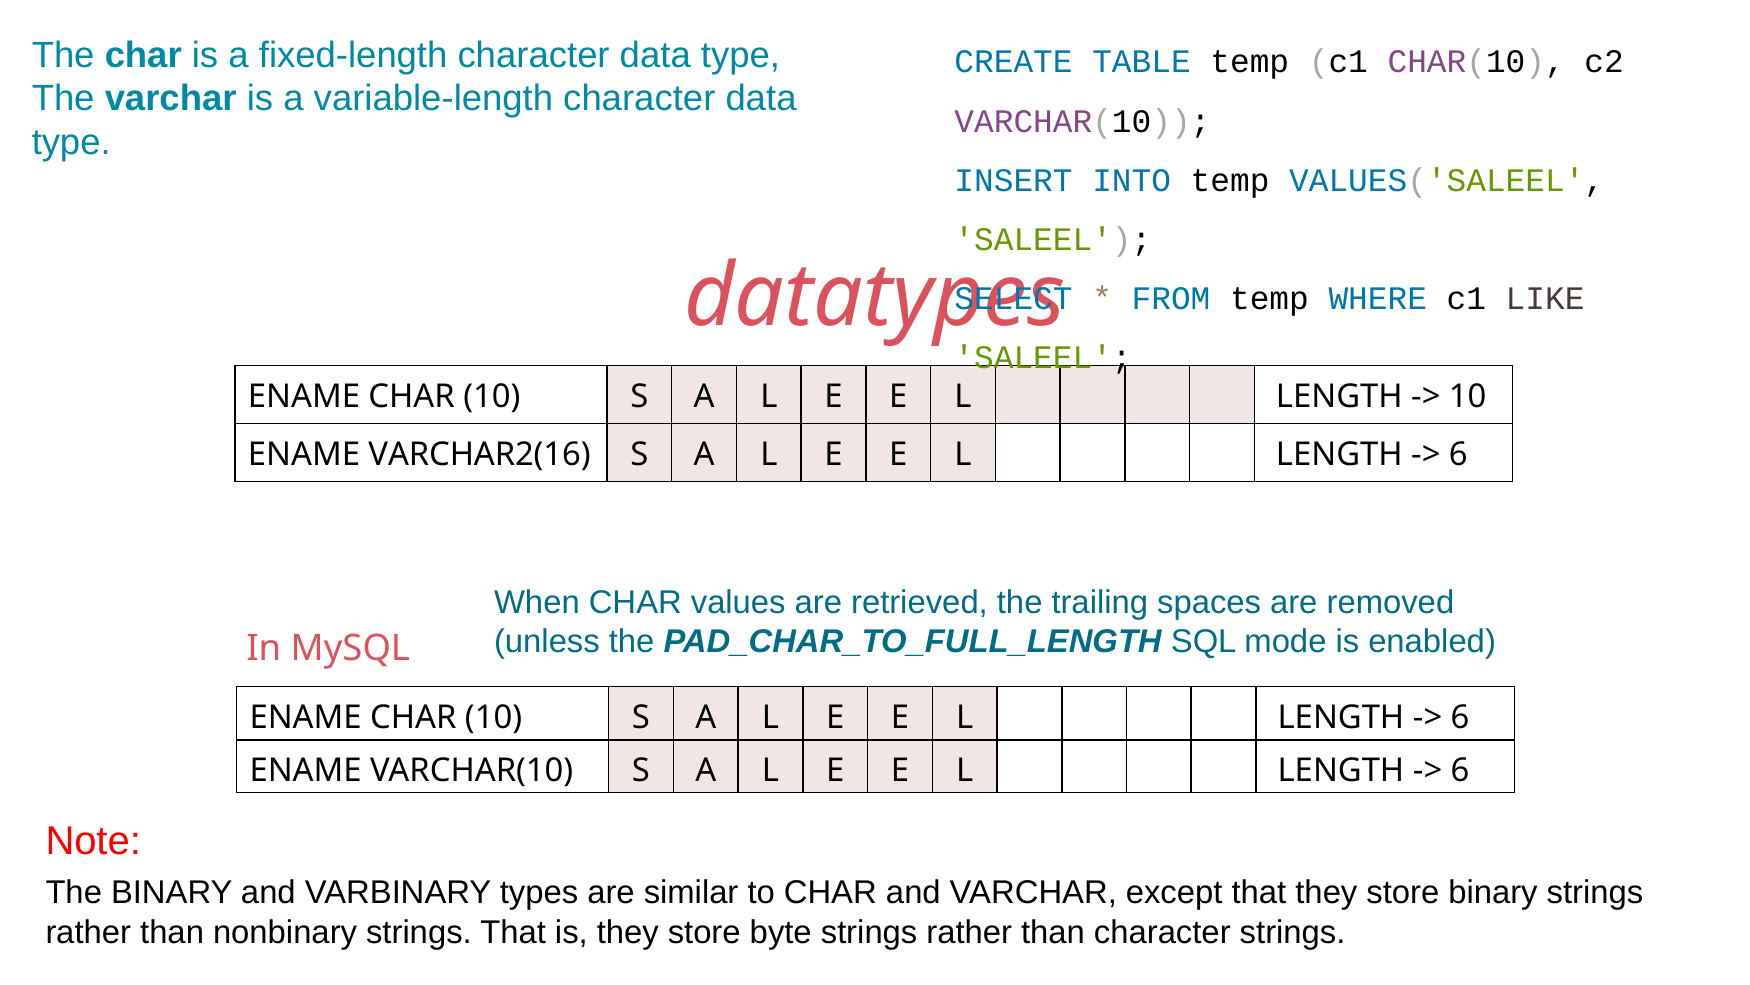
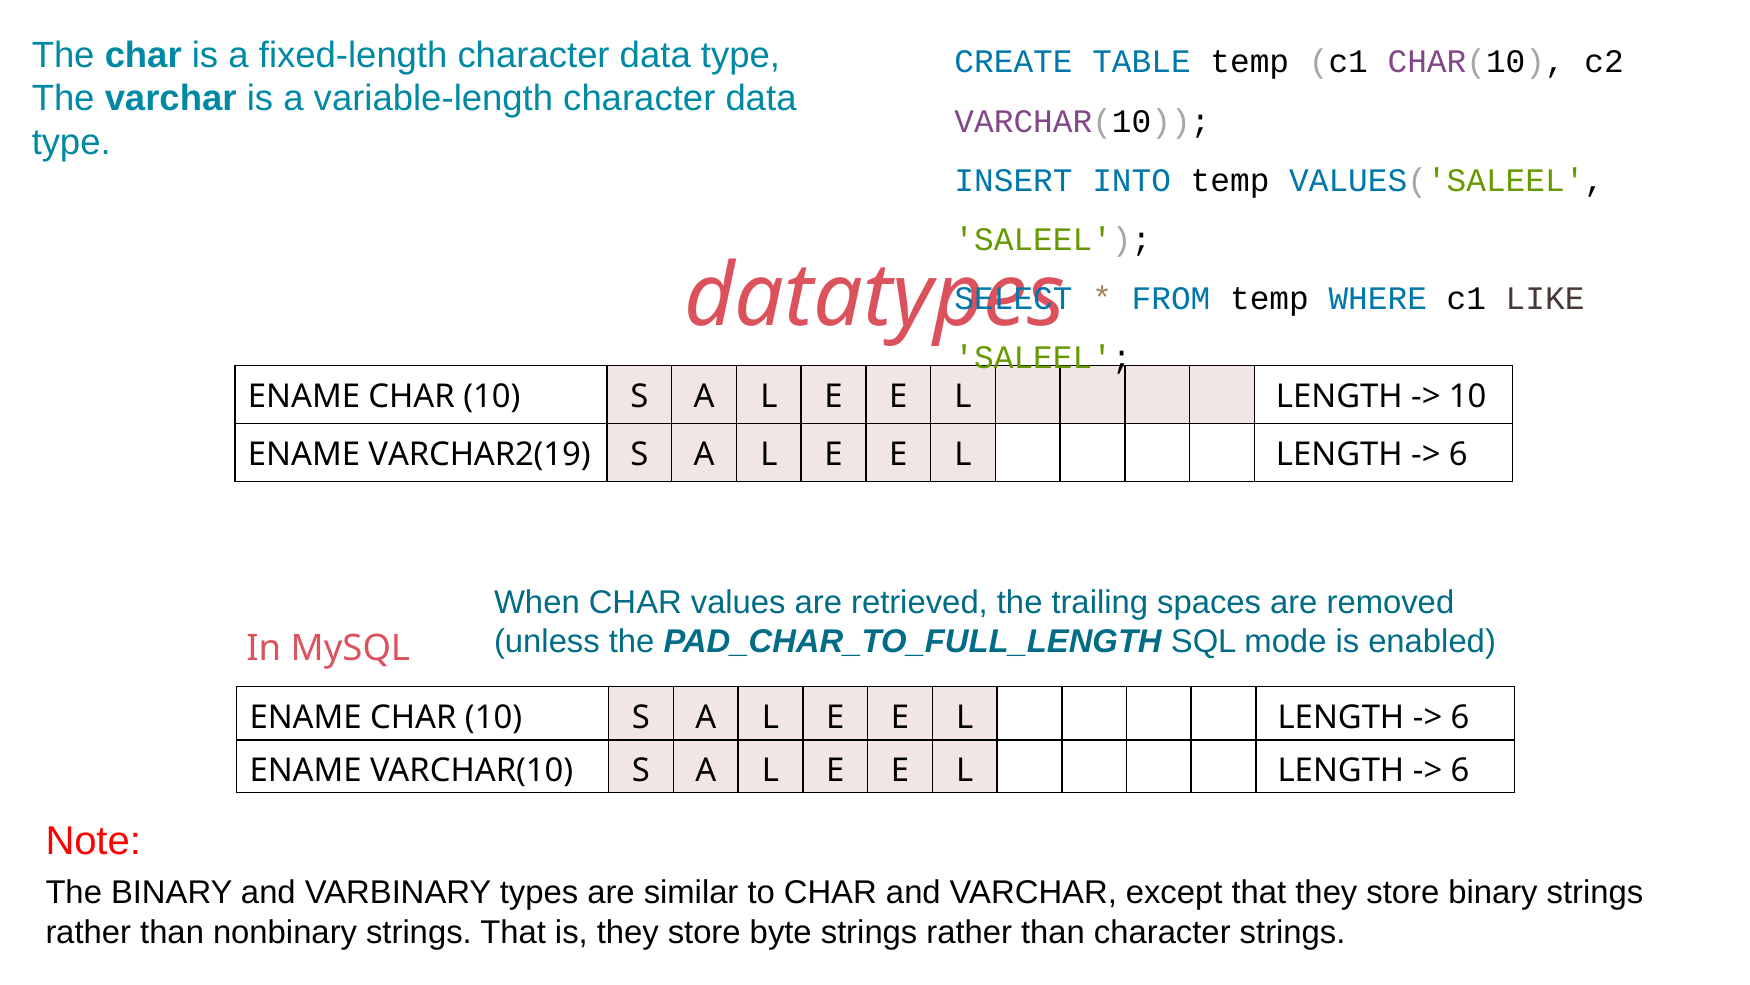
VARCHAR2(16: VARCHAR2(16 -> VARCHAR2(19 (480, 454)
